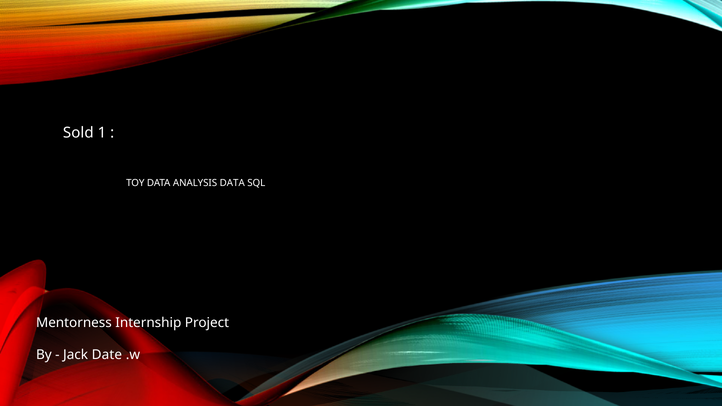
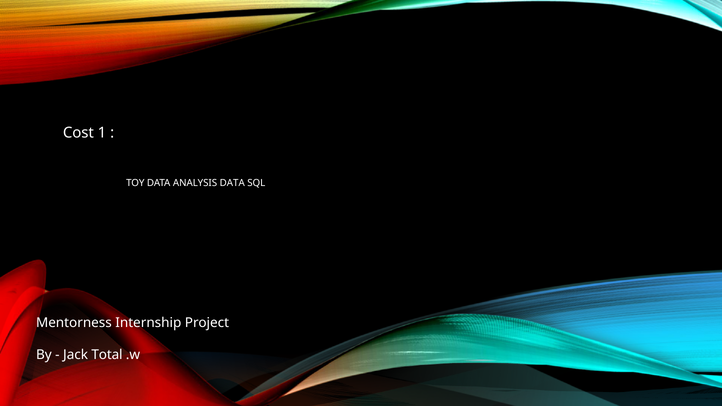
Sold: Sold -> Cost (78, 133)
Date: Date -> Total (107, 355)
